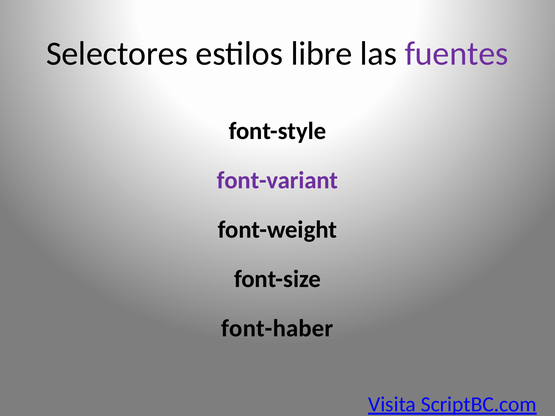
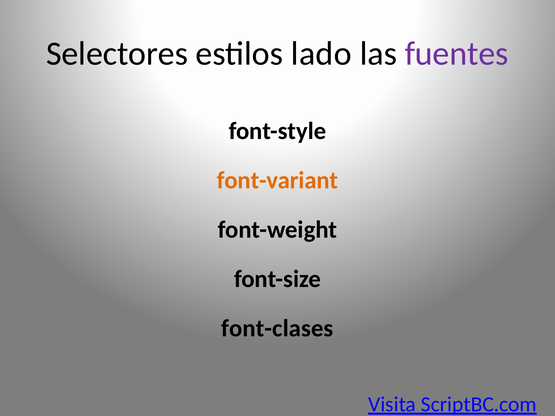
libre: libre -> lado (321, 54)
font-variant colour: purple -> orange (277, 181)
font-haber: font-haber -> font-clases (277, 329)
